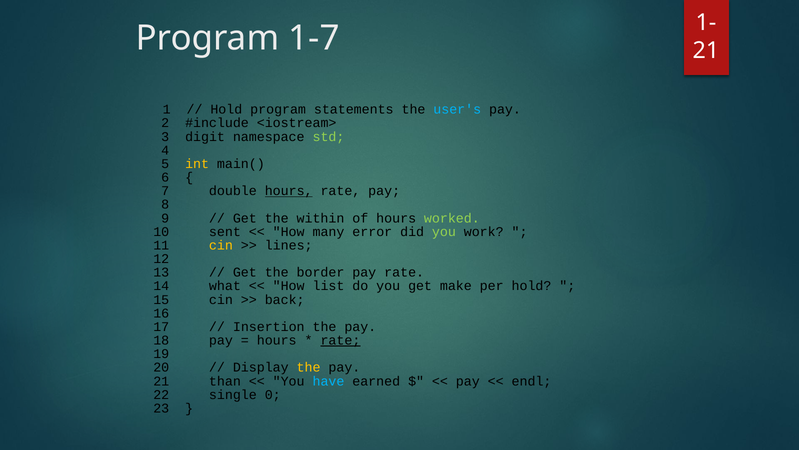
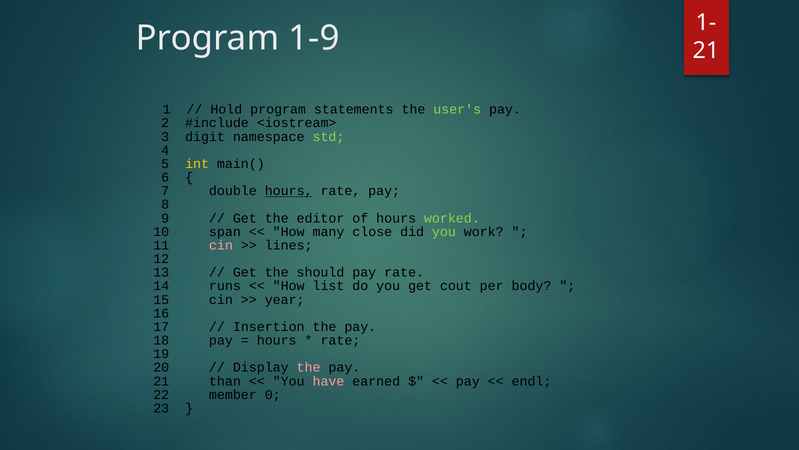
1-7: 1-7 -> 1-9 (314, 38)
user's colour: light blue -> light green (457, 109)
within: within -> editor (320, 218)
sent: sent -> span (225, 231)
error: error -> close (372, 231)
cin colour: yellow -> pink (221, 245)
border: border -> should (320, 272)
what: what -> runs (225, 286)
make: make -> cout (456, 286)
per hold: hold -> body (531, 286)
back: back -> year (285, 299)
rate underline: present -> none (340, 340)
the colour: yellow -> pink (309, 367)
have colour: light blue -> pink (328, 381)
single: single -> member (233, 394)
